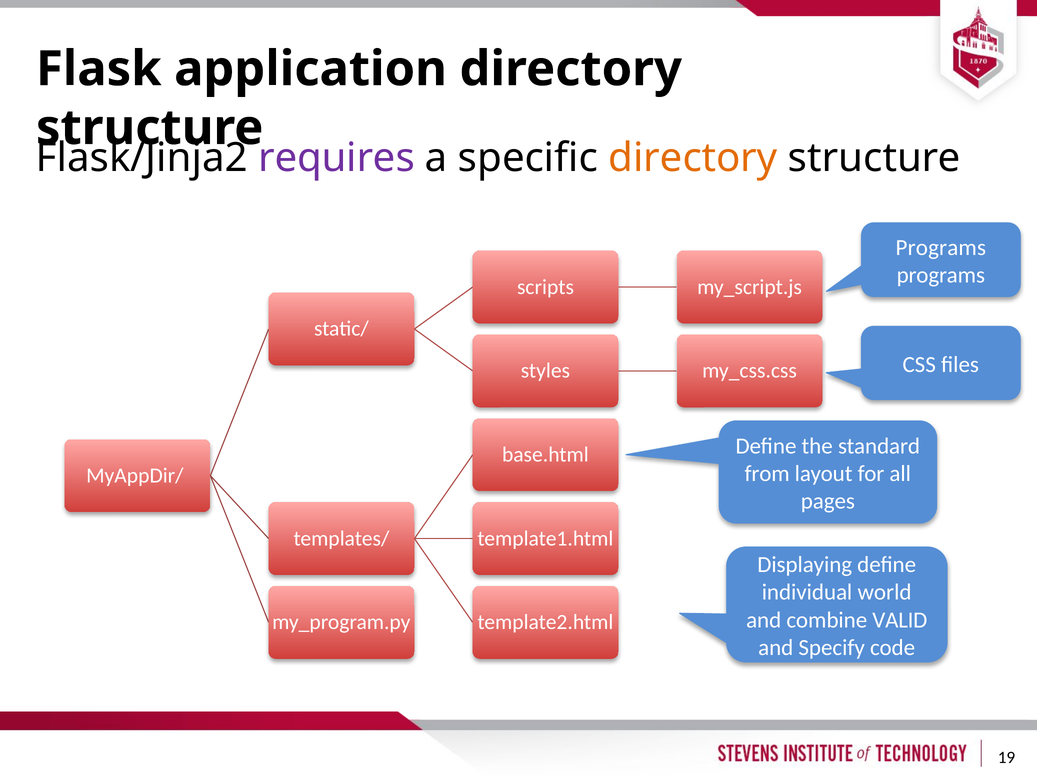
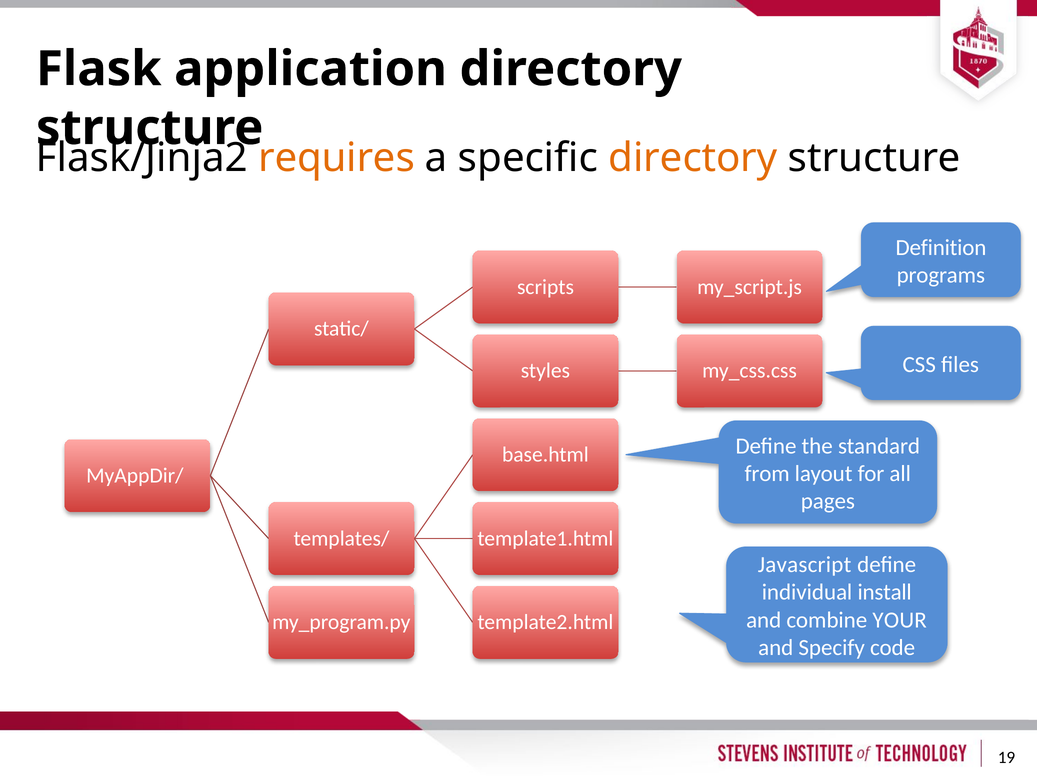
requires colour: purple -> orange (336, 158)
Programs: Programs -> Definition (941, 247)
Displaying: Displaying -> Javascript (805, 564)
world: world -> install (885, 592)
VALID: VALID -> YOUR (900, 620)
